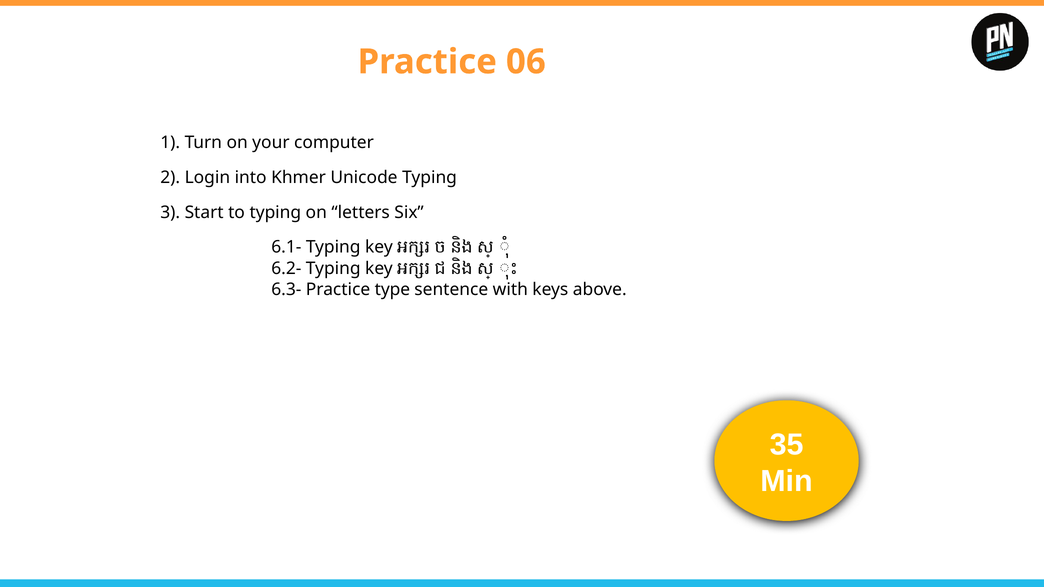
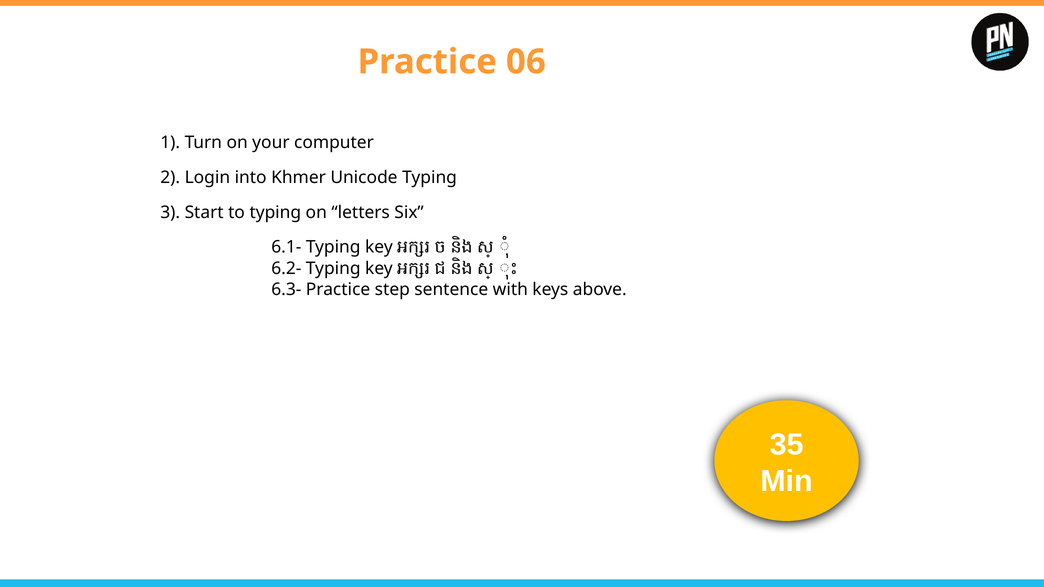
type: type -> step (392, 290)
